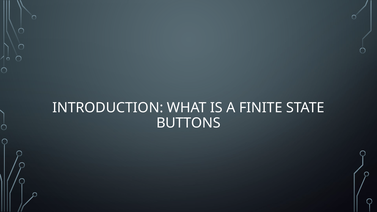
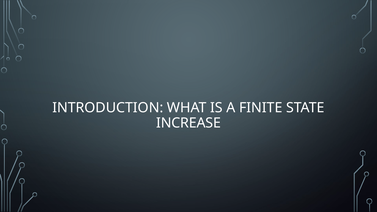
BUTTONS: BUTTONS -> INCREASE (189, 123)
